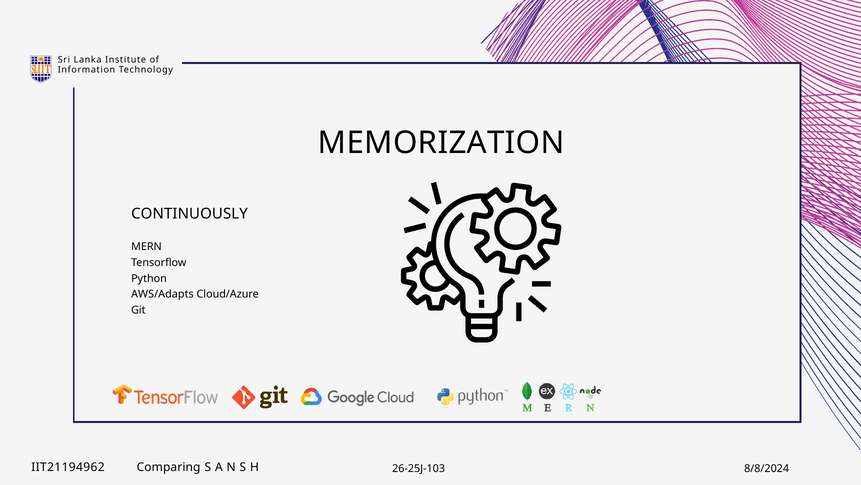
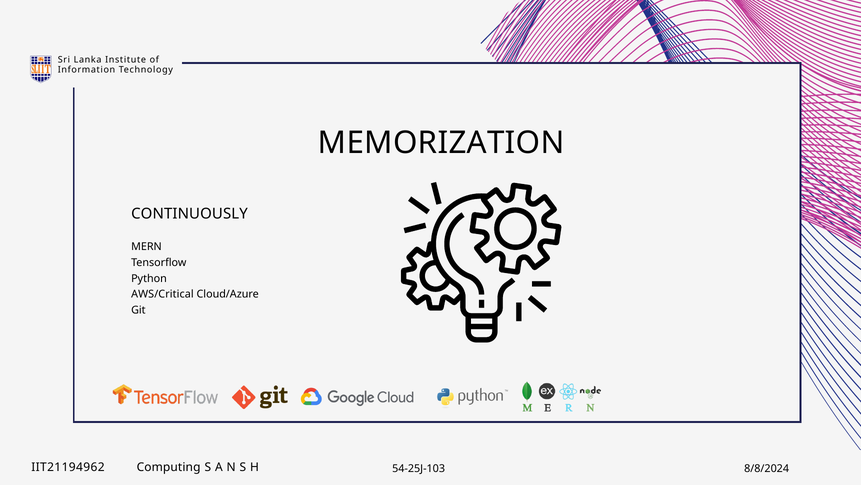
AWS/Adapts: AWS/Adapts -> AWS/Critical (162, 294)
Comparing: Comparing -> Computing (169, 467)
26-25J-103: 26-25J-103 -> 54-25J-103 (419, 468)
